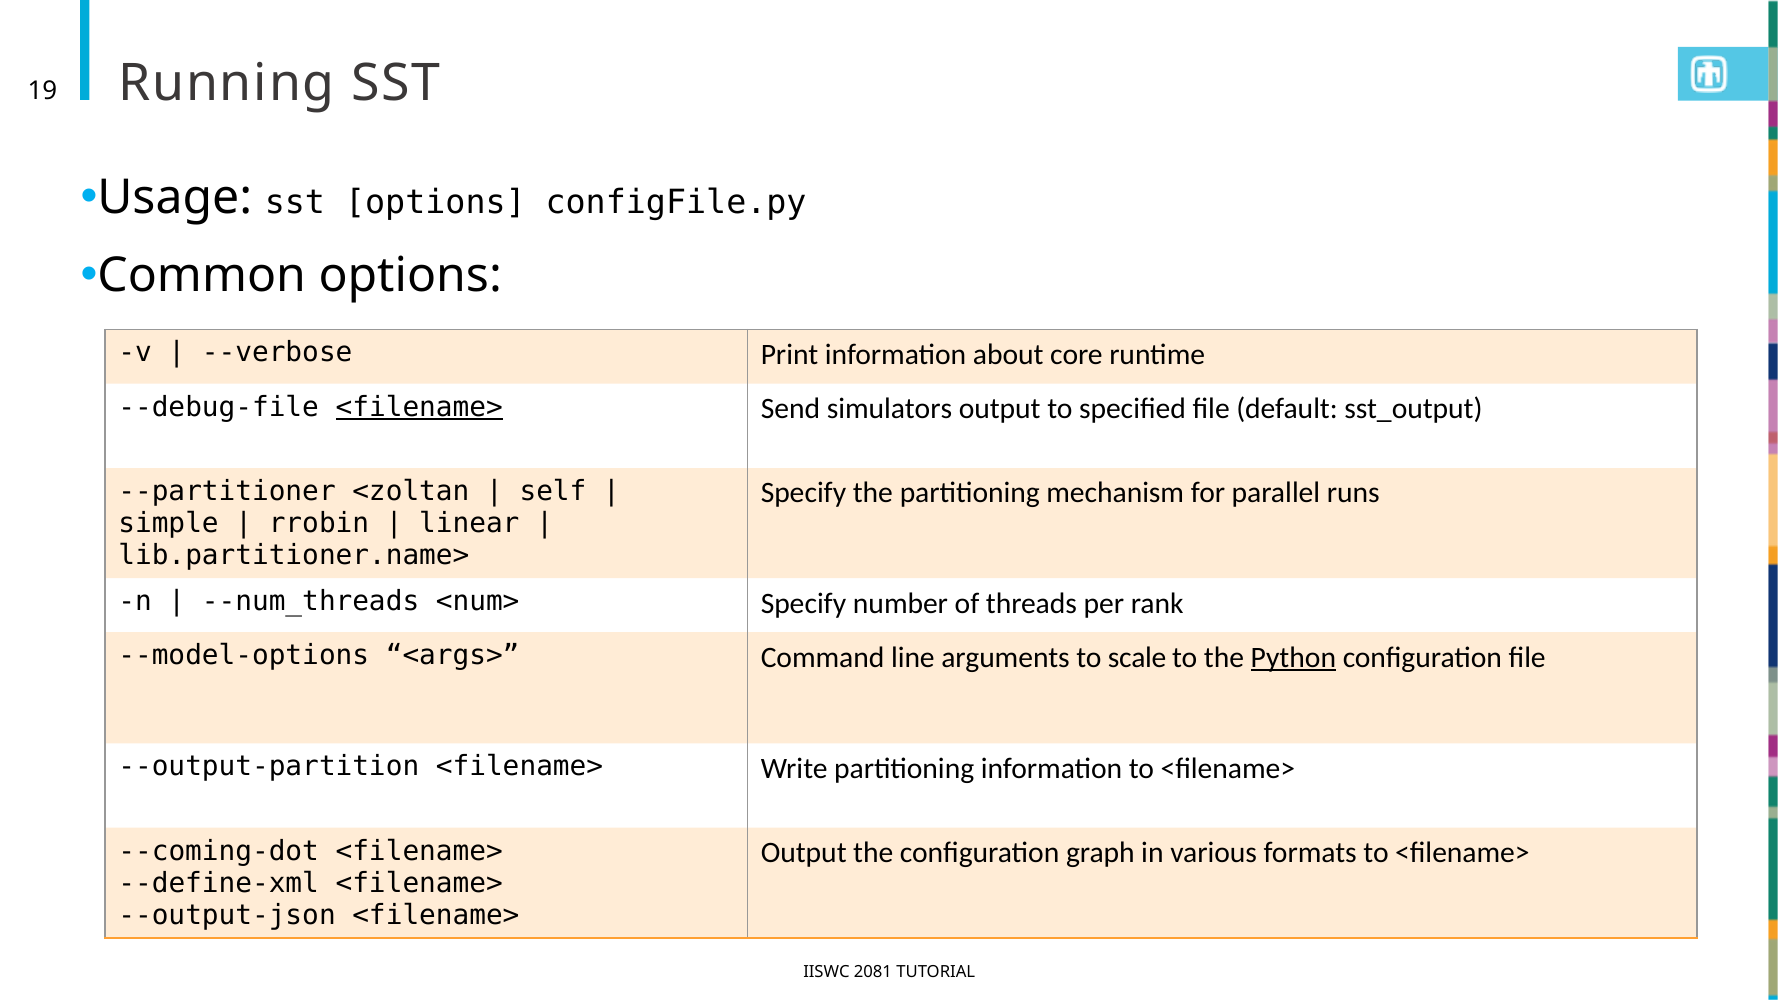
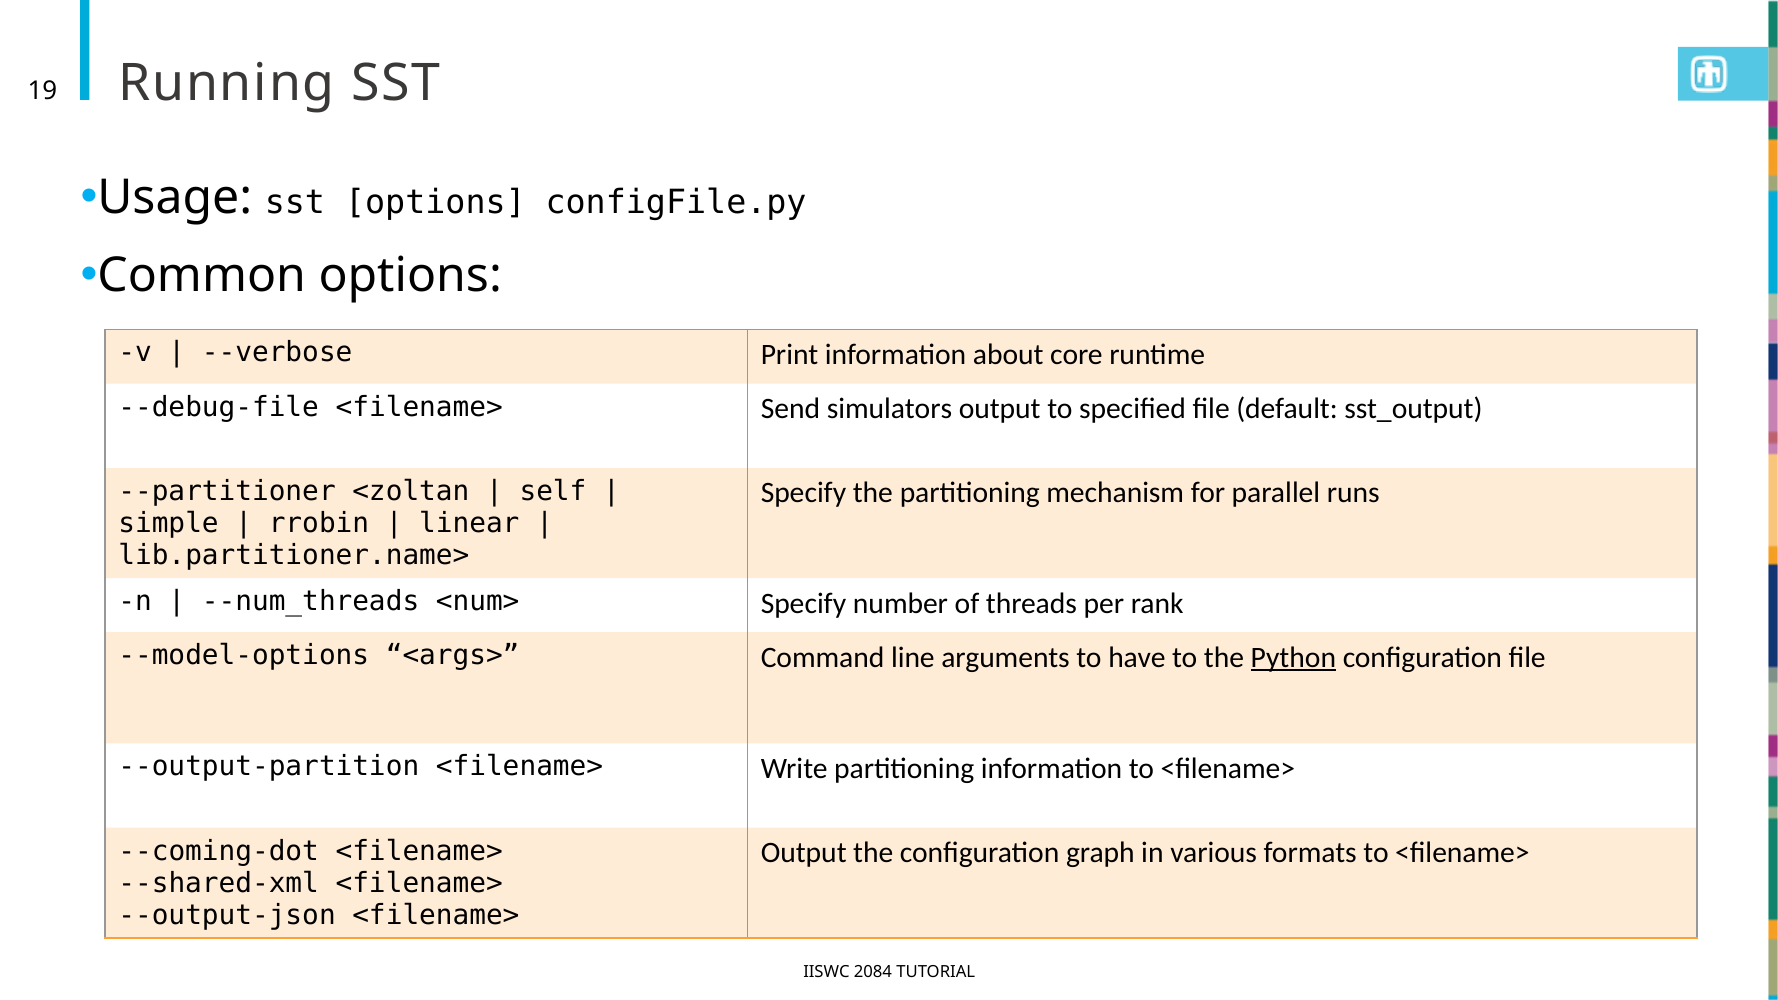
<filename> underline: present -> none (419, 407)
scale: scale -> have (1137, 657)
--define-xml: --define-xml -> --shared-xml (219, 883)
2081: 2081 -> 2084 (873, 972)
